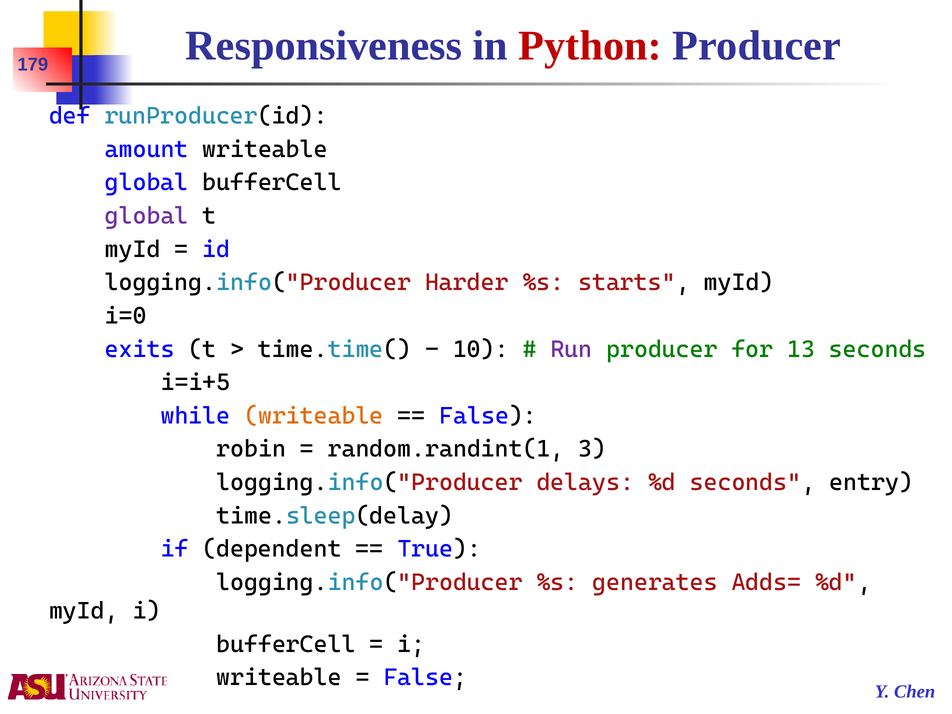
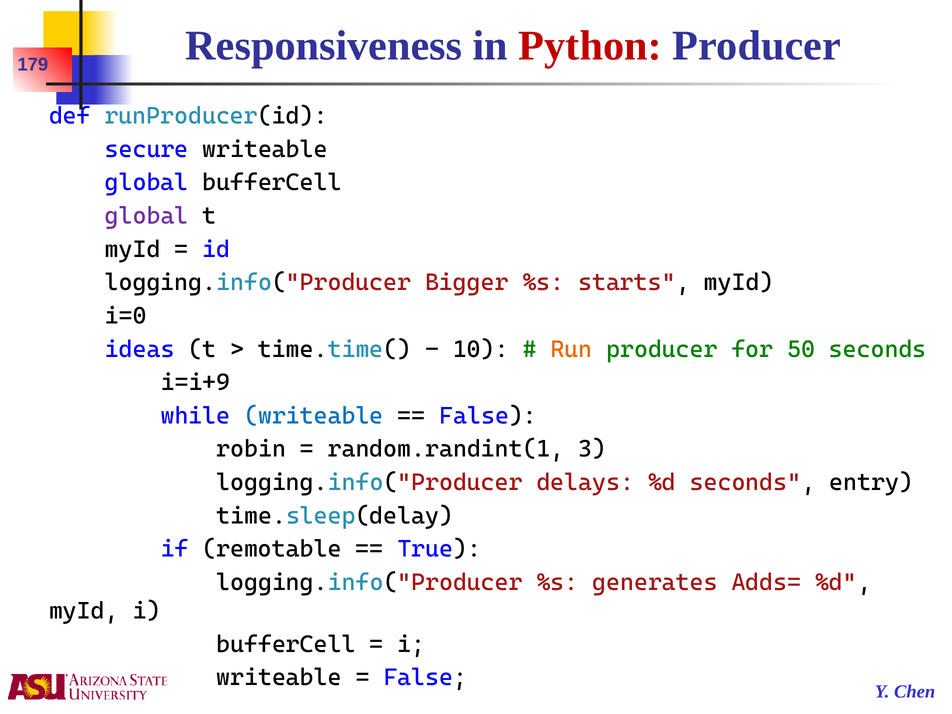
amount: amount -> secure (147, 149)
Harder: Harder -> Bigger (467, 283)
exits: exits -> ideas (140, 349)
Run colour: purple -> orange (571, 349)
13: 13 -> 50 (801, 349)
i=i+5: i=i+5 -> i=i+9 (195, 382)
writeable colour: orange -> blue (314, 416)
dependent: dependent -> remotable (272, 549)
